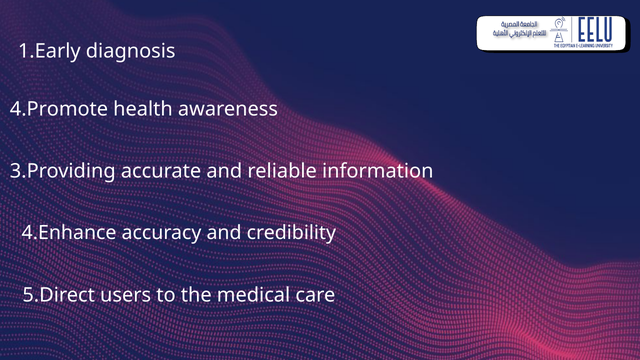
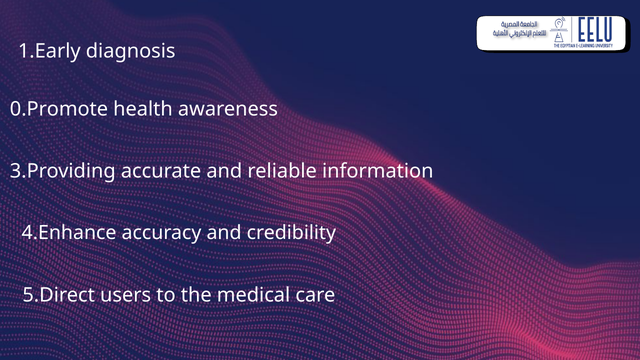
4.Promote: 4.Promote -> 0.Promote (59, 109)
